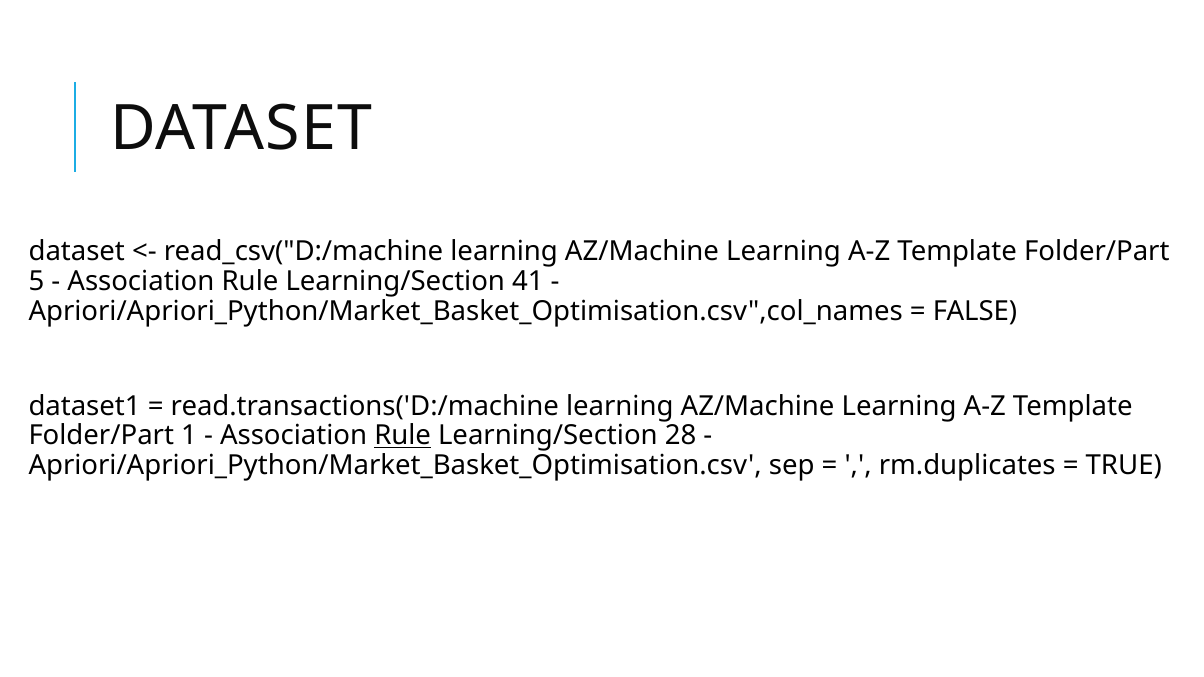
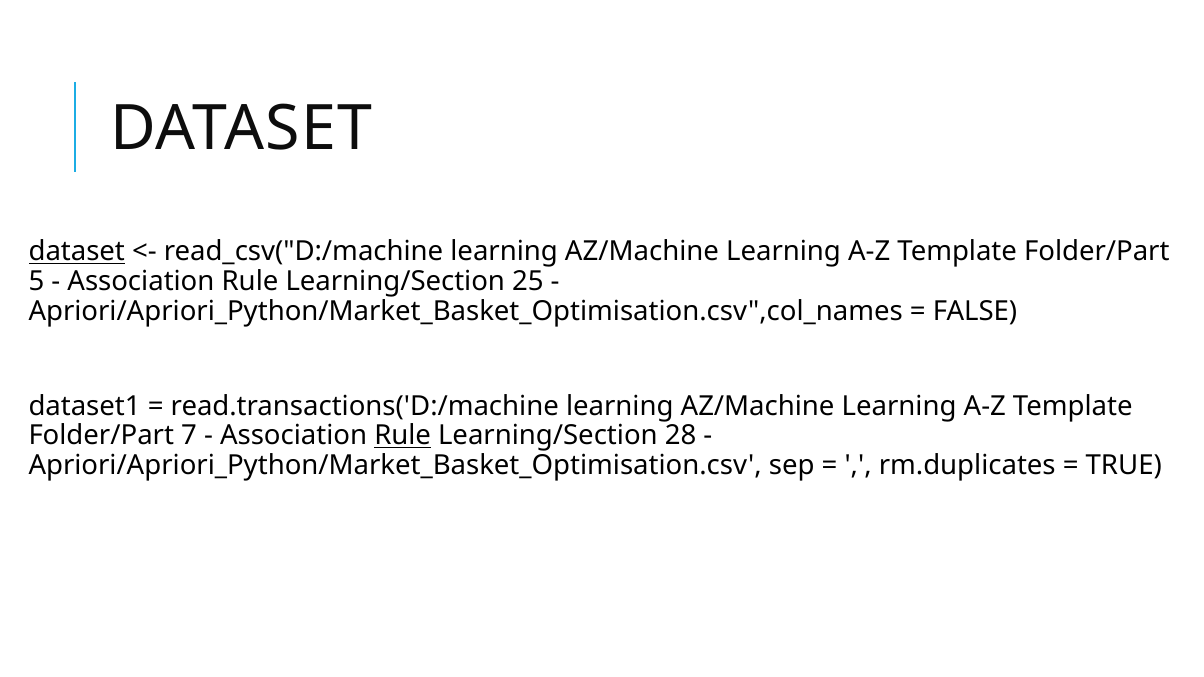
dataset underline: none -> present (77, 252)
41: 41 -> 25 (528, 282)
1: 1 -> 7 (189, 436)
